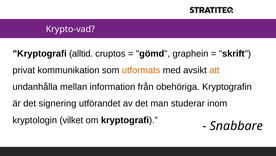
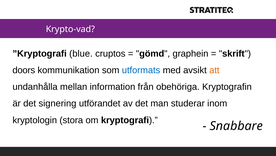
alltid: alltid -> blue (81, 53)
privat: privat -> doors (24, 70)
utformats colour: orange -> blue (141, 70)
vilket: vilket -> stora (71, 120)
